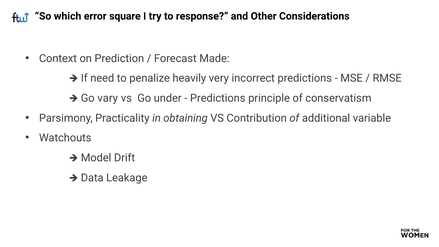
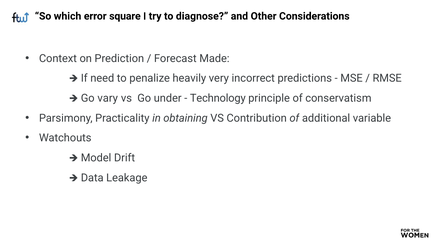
response: response -> diagnose (202, 16)
Predictions: Predictions -> Technology (218, 98)
